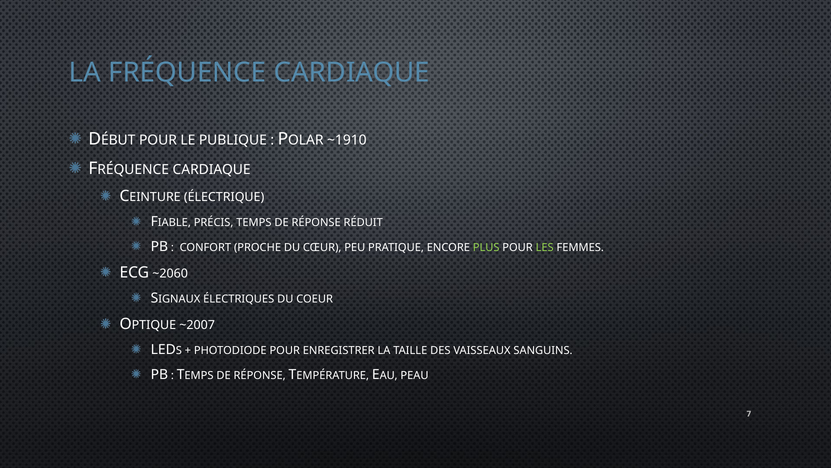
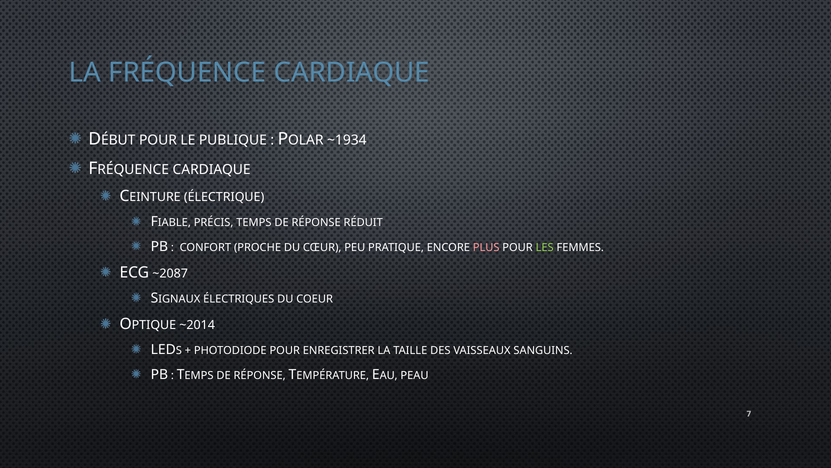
~1910: ~1910 -> ~1934 (347, 140)
PLUS colour: light green -> pink (486, 247)
~2060: ~2060 -> ~2087 (170, 273)
~2007: ~2007 -> ~2014 (197, 325)
